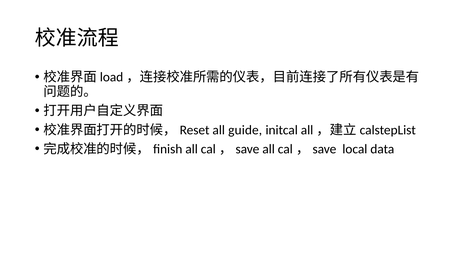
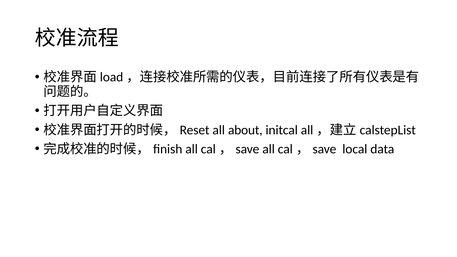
guide: guide -> about (245, 130)
